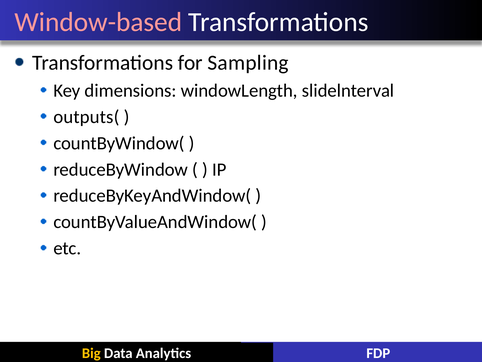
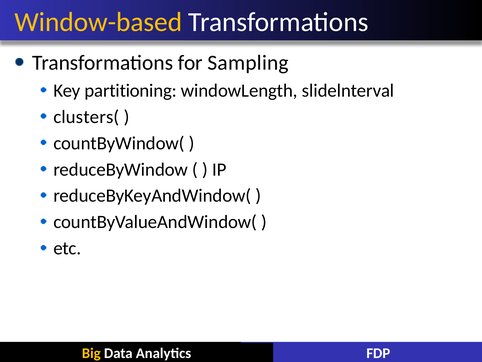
Window-based colour: pink -> yellow (98, 22)
dimensions: dimensions -> partitioning (131, 90)
outputs(: outputs( -> clusters( (86, 117)
